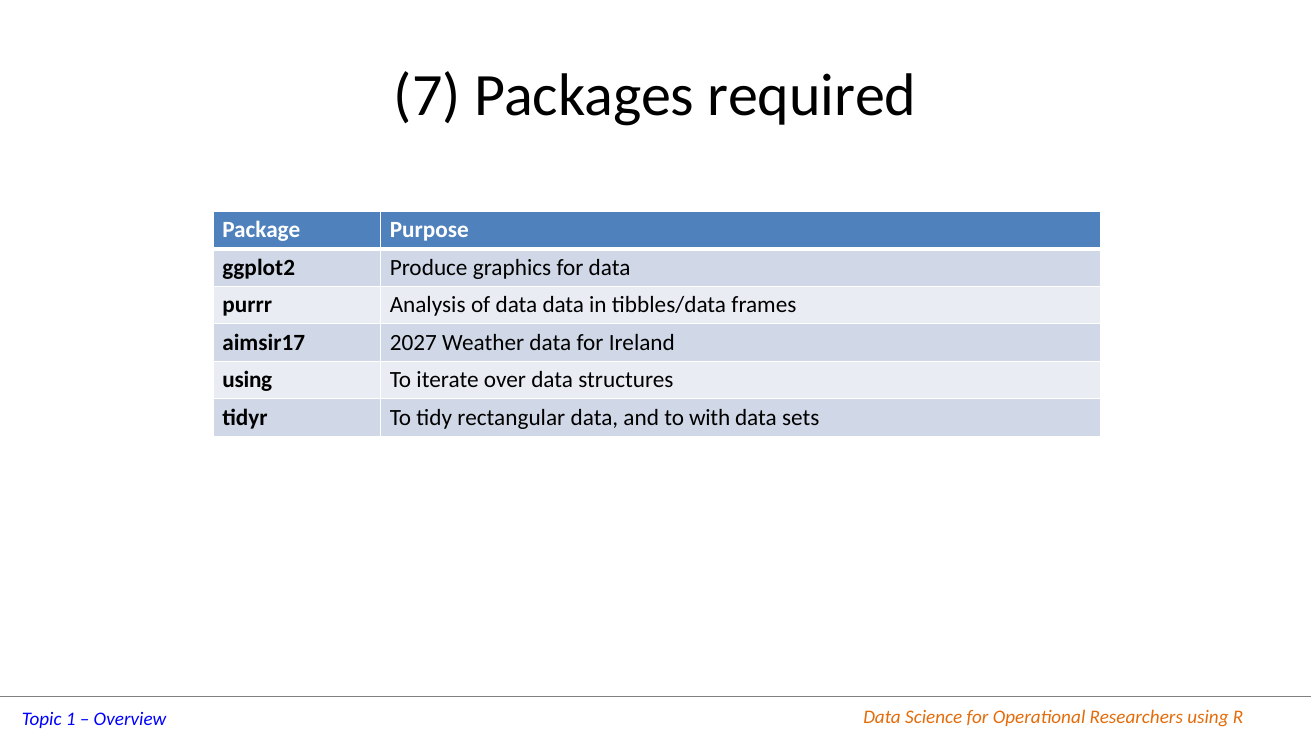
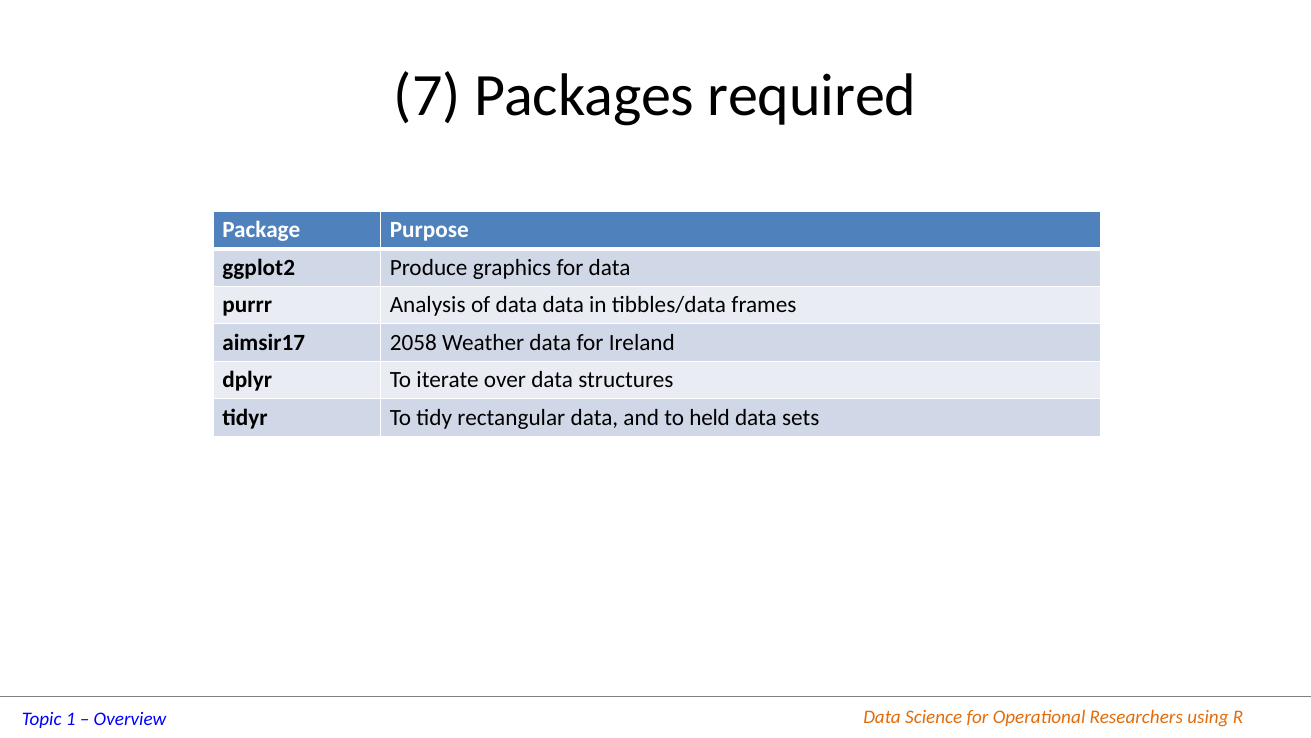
2027: 2027 -> 2058 (413, 343)
using: using -> dplyr (247, 380)
with: with -> held (710, 417)
